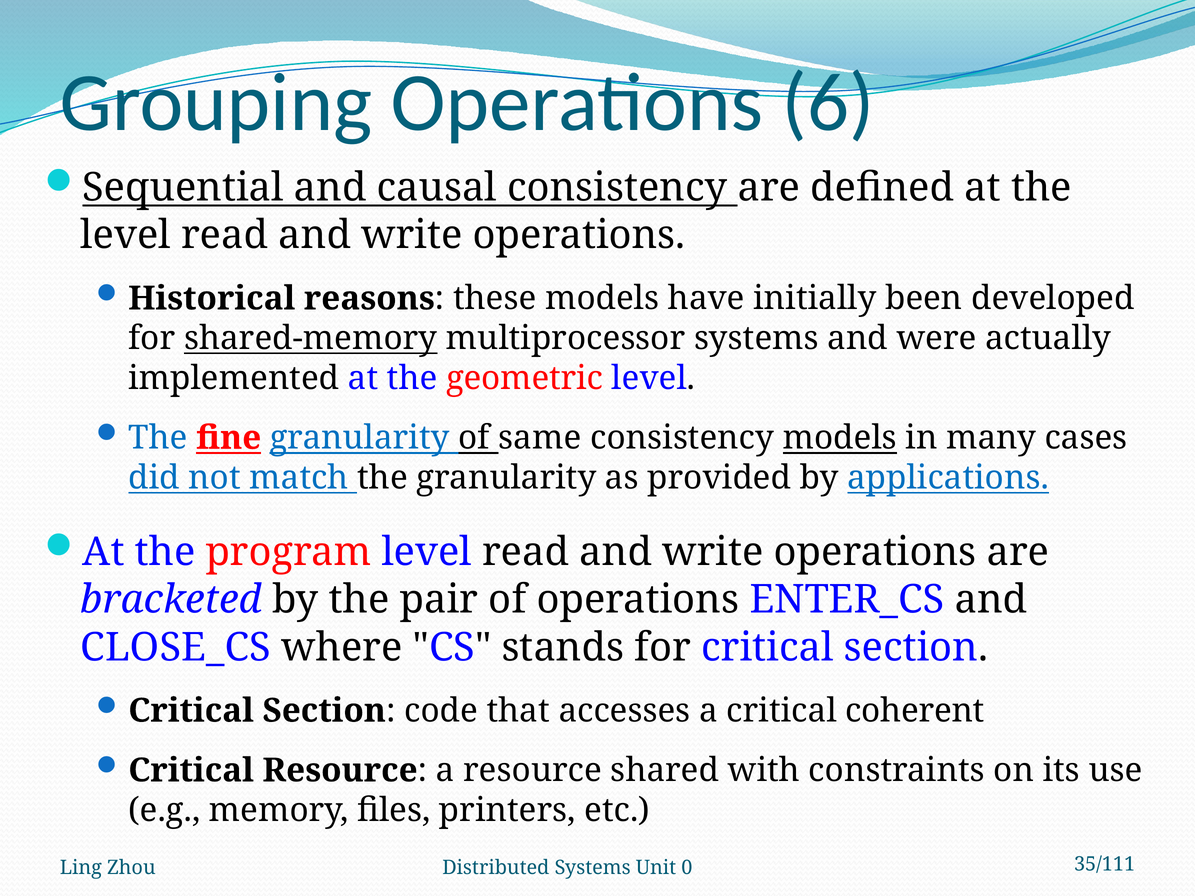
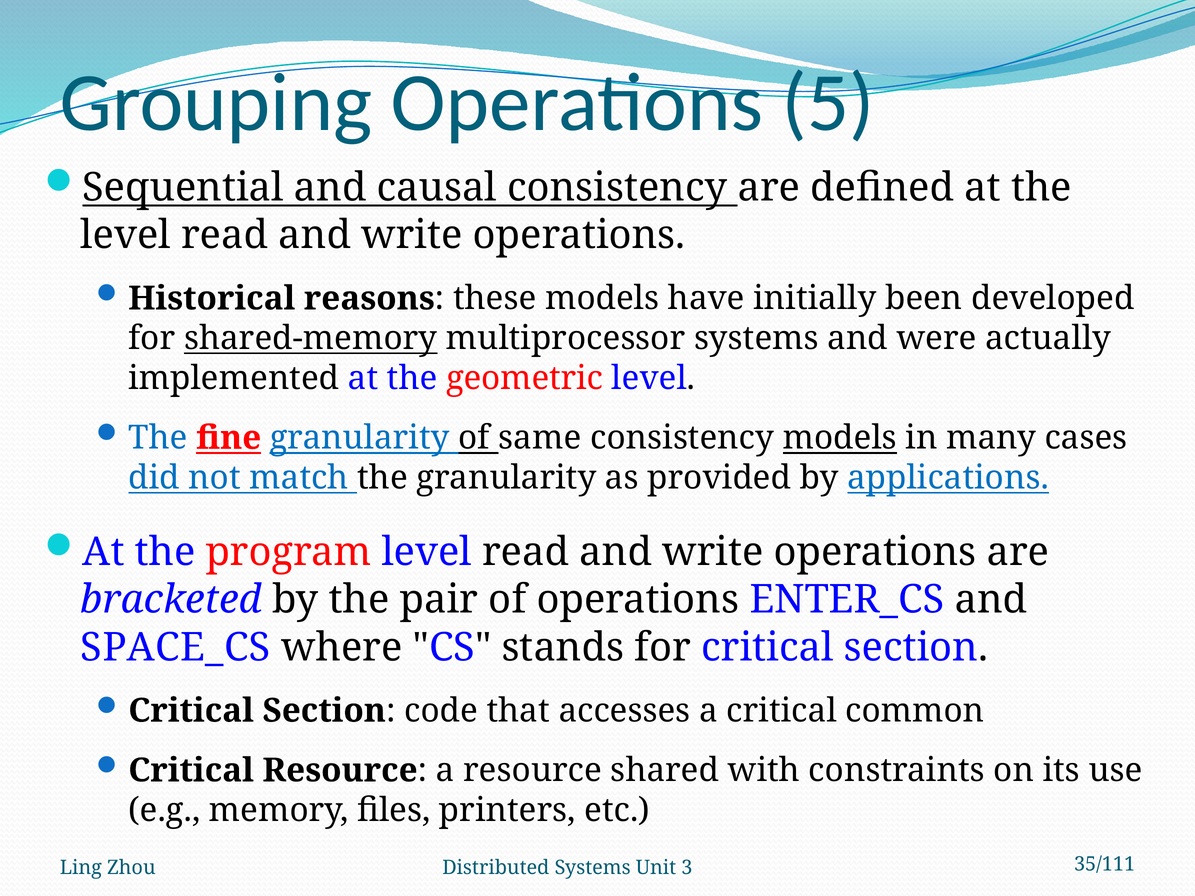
6: 6 -> 5 (828, 103)
CLOSE_CS: CLOSE_CS -> SPACE_CS (176, 648)
coherent: coherent -> common (915, 711)
0: 0 -> 3 (687, 868)
